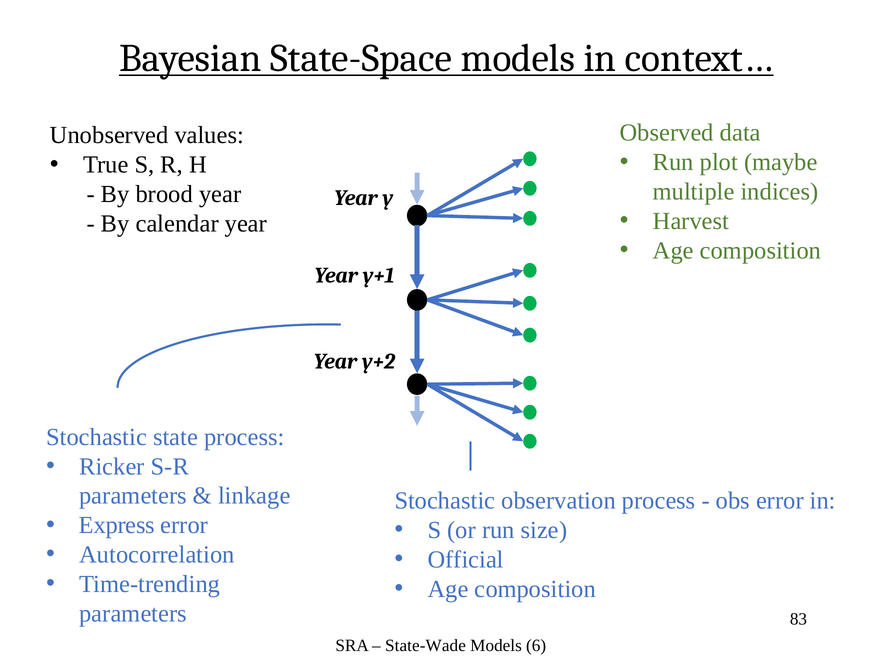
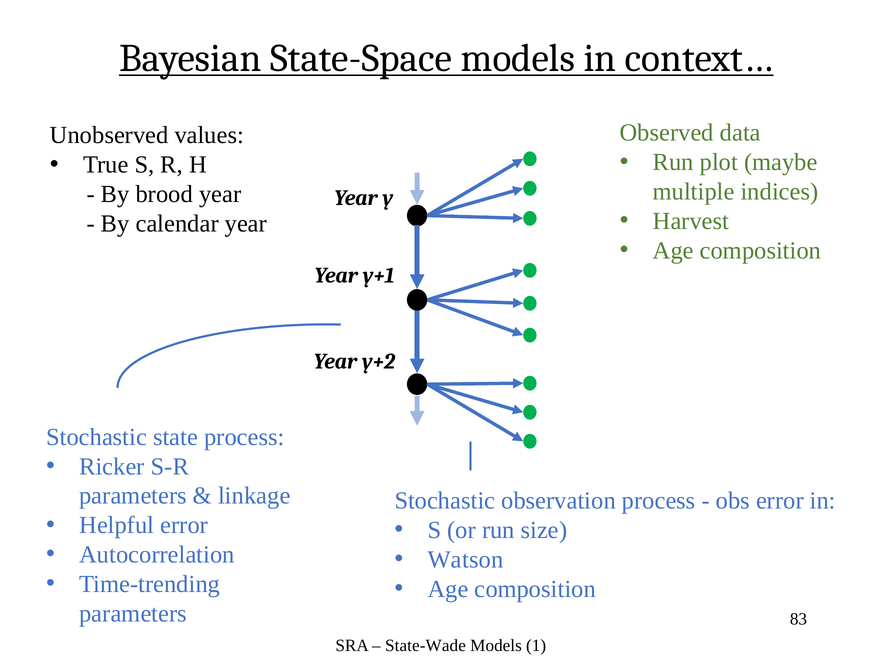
Express: Express -> Helpful (117, 525)
Official: Official -> Watson (466, 559)
6: 6 -> 1 (536, 645)
